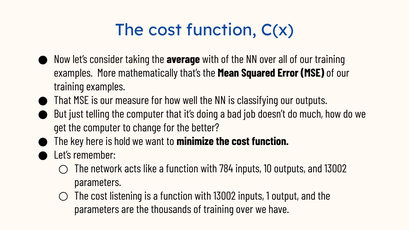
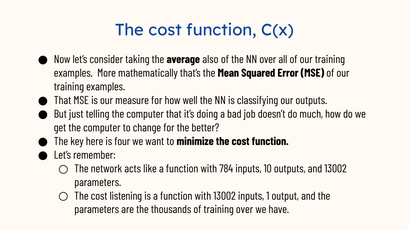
average with: with -> also (210, 60)
hold: hold -> four (122, 141)
